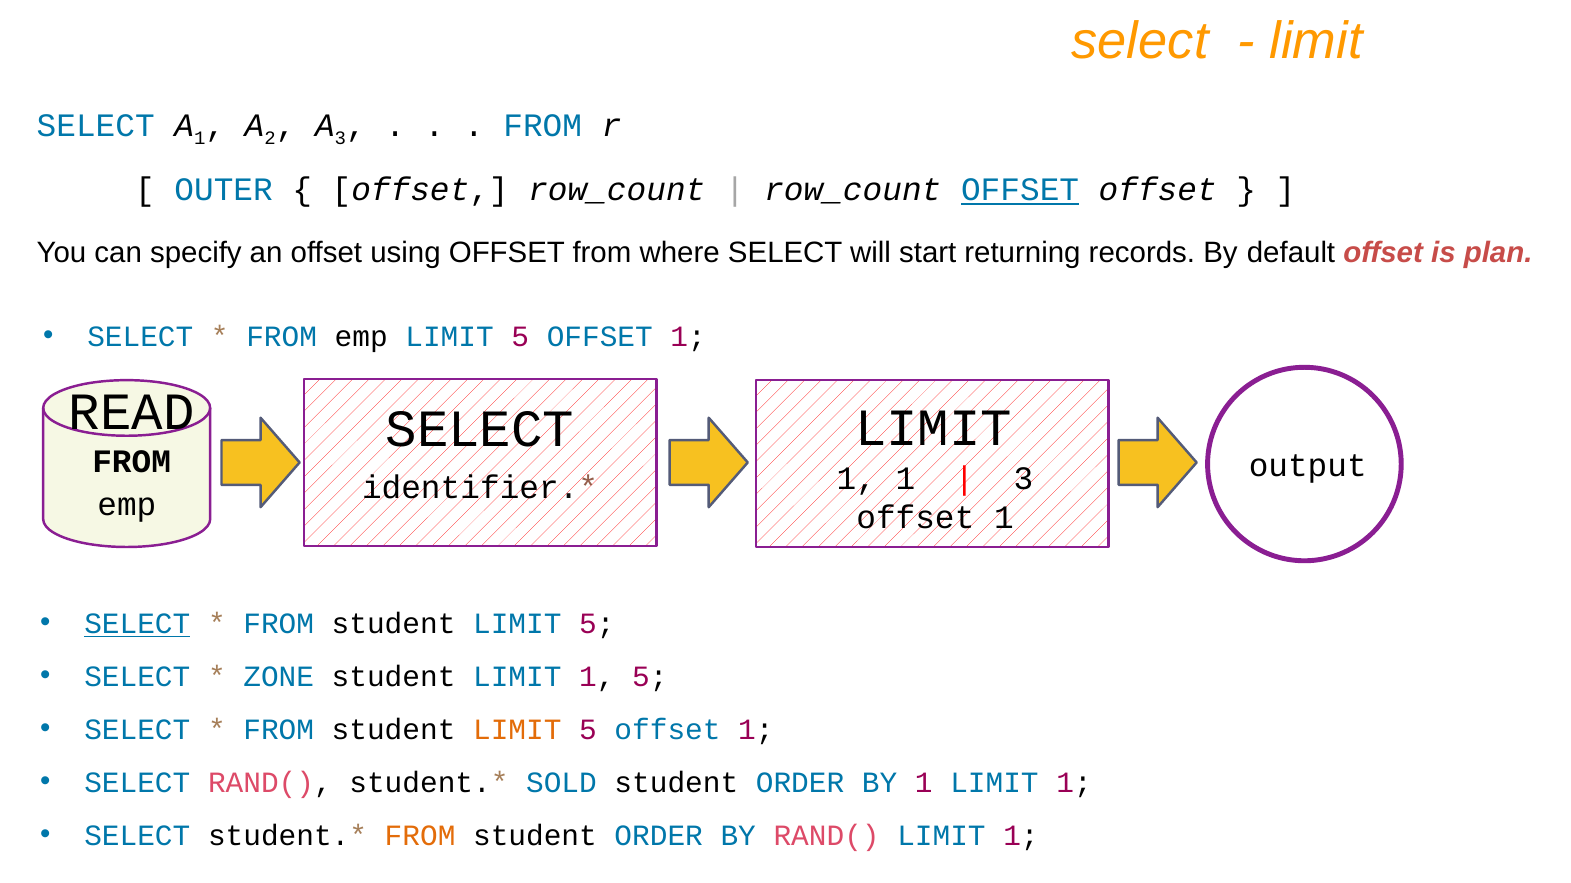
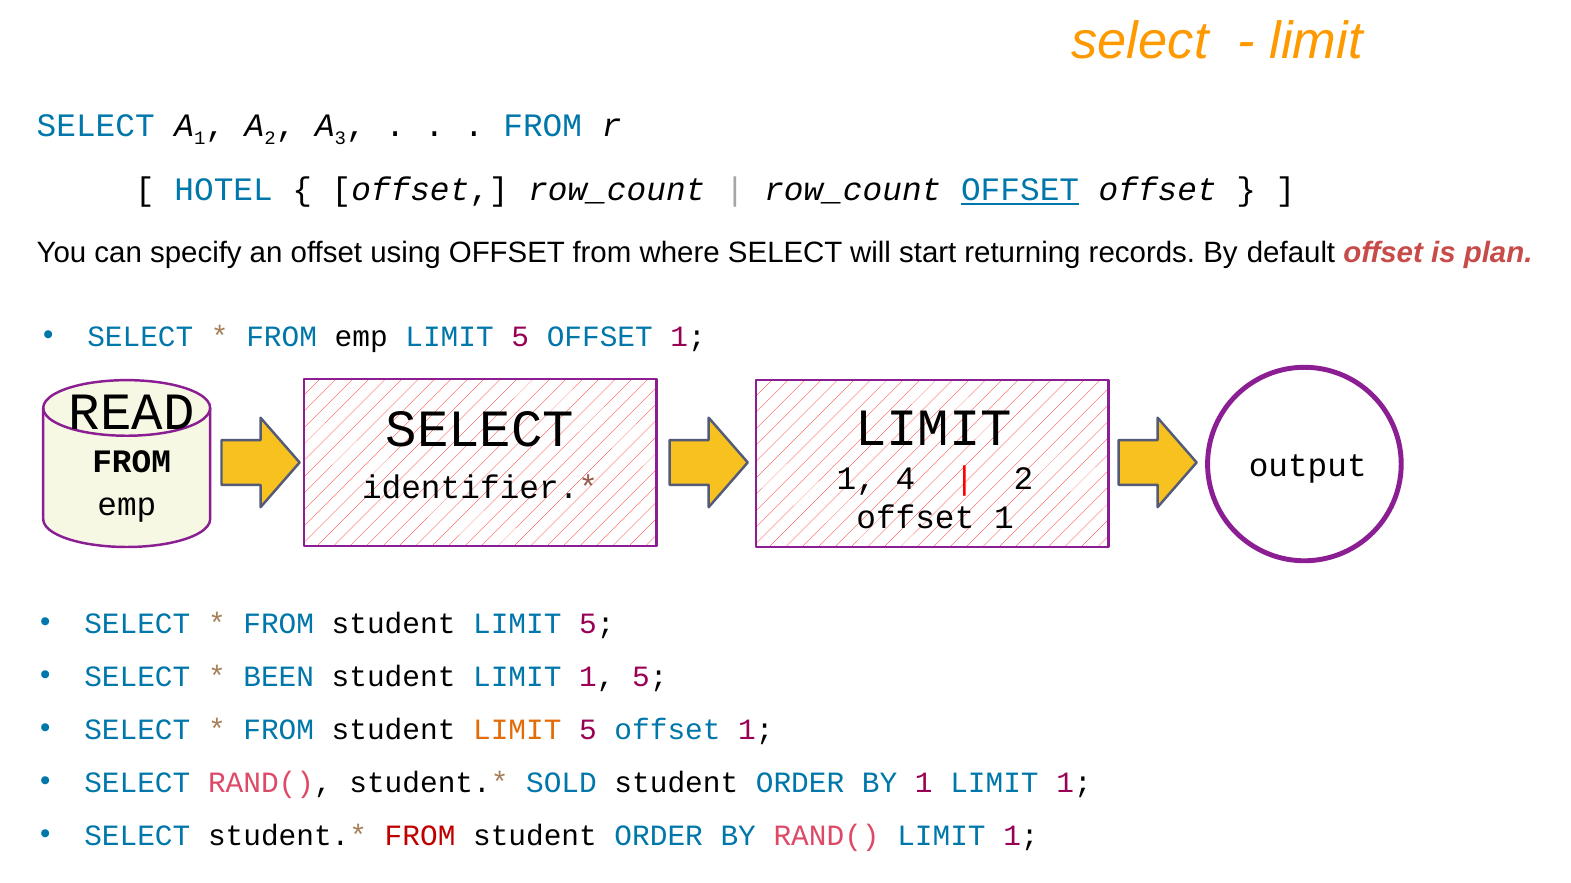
OUTER: OUTER -> HOTEL (224, 190)
1 1: 1 -> 4 (906, 479)
3: 3 -> 2 (1023, 479)
SELECT underline: present -> none (137, 624)
ZONE: ZONE -> BEEN (279, 677)
FROM colour: orange -> red (420, 836)
